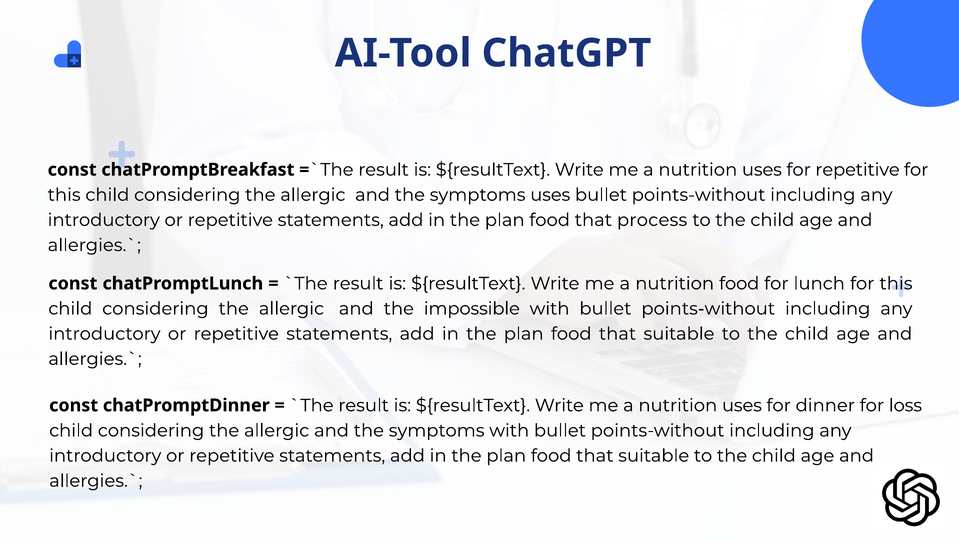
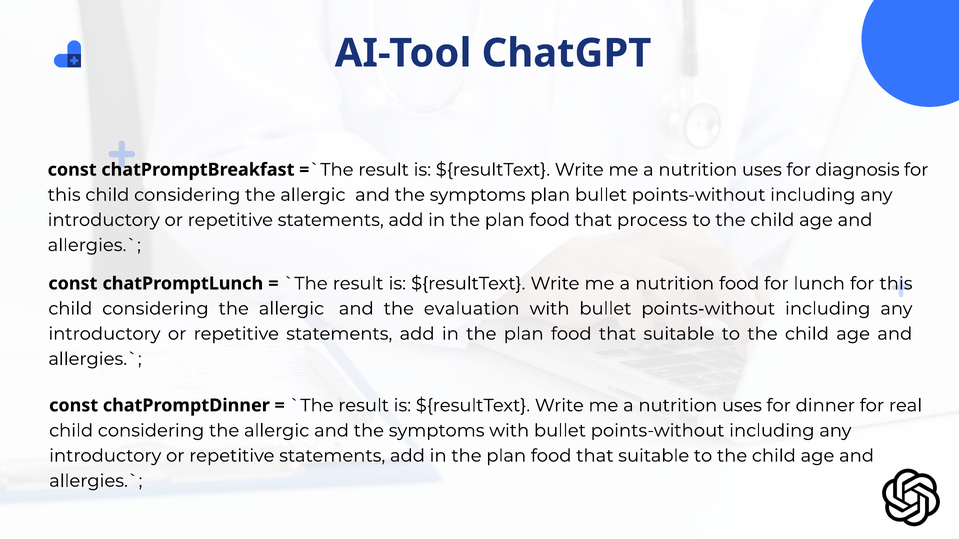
for repetitive: repetitive -> diagnosis (858, 170)
symptoms uses: uses -> plan (550, 195)
impossible: impossible -> evaluation (472, 309)
loss: loss -> real (905, 406)
